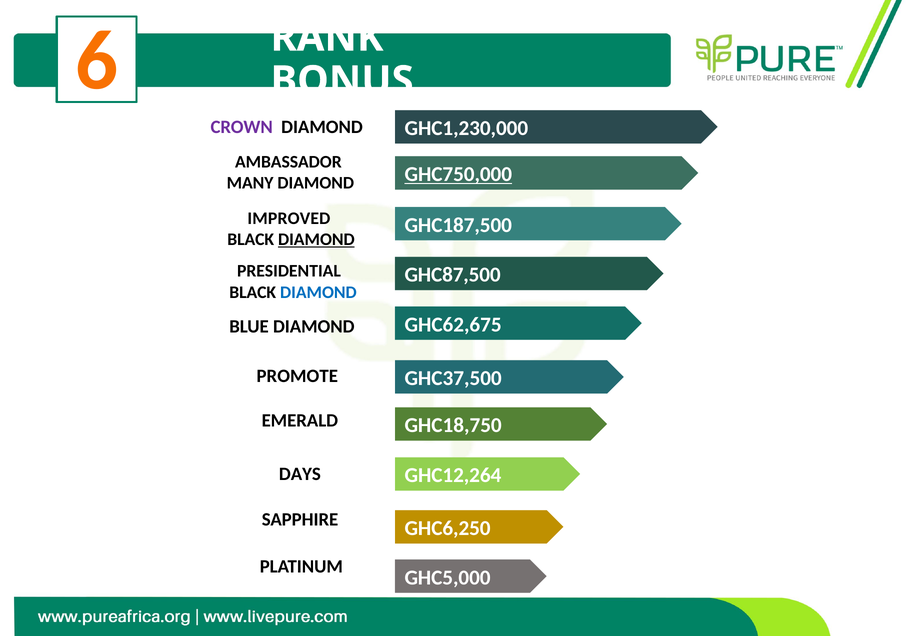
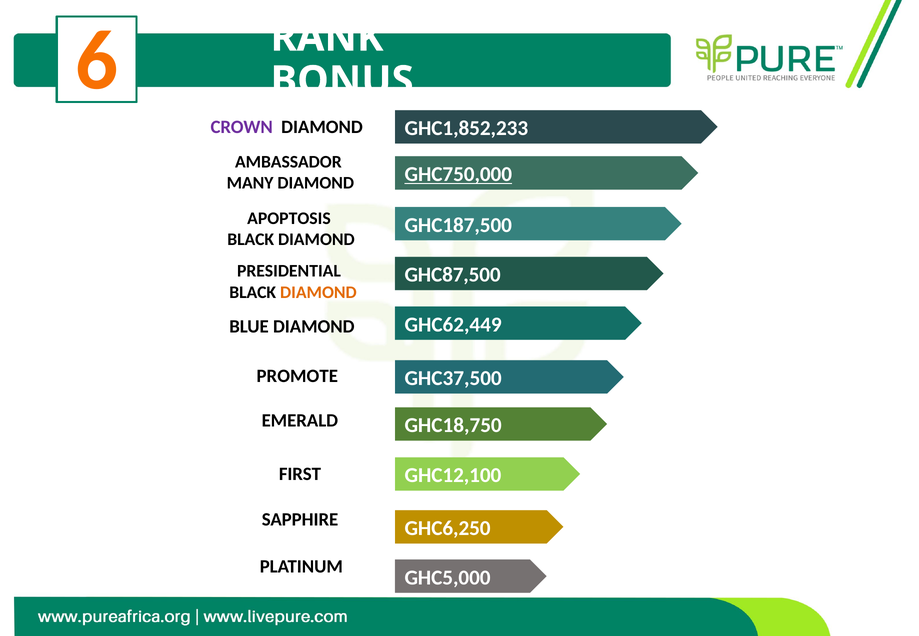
GHC1,230,000: GHC1,230,000 -> GHC1,852,233 (466, 128)
IMPROVED: IMPROVED -> APOPTOSIS (289, 218)
DIAMOND underline: present -> none (316, 240)
DIAMOND colour: blue -> orange (318, 292)
GHC62,675: GHC62,675 -> GHC62,449 (453, 325)
DAYS: DAYS -> FIRST (300, 474)
GHC12,264: GHC12,264 -> GHC12,100 (453, 476)
